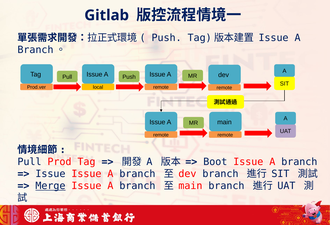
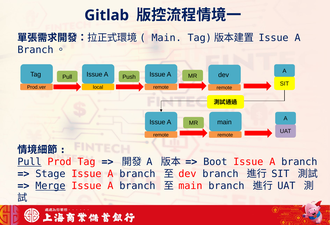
Push: Push -> Main (167, 38)
Pull underline: none -> present (29, 162)
Issue: Issue -> Stage (50, 174)
